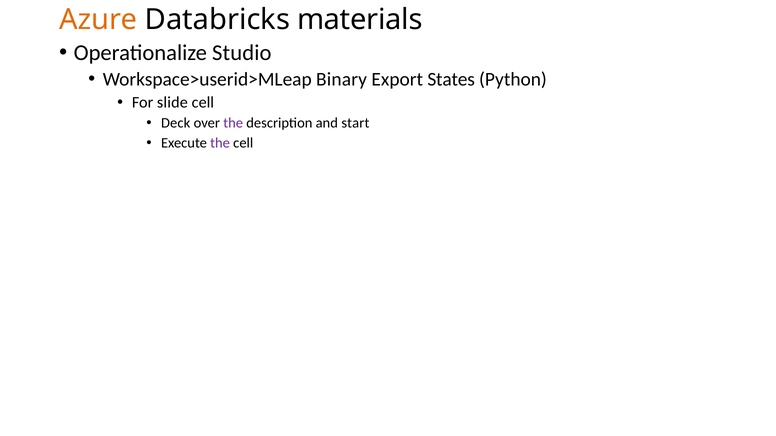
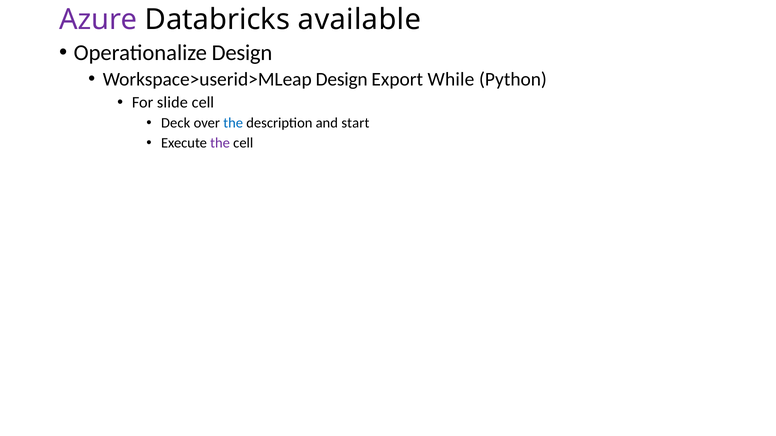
Azure colour: orange -> purple (98, 20)
materials: materials -> available (359, 20)
Operationalize Studio: Studio -> Design (242, 53)
Workspace>userid>MLeap Binary: Binary -> Design (342, 79)
States: States -> While (451, 79)
the colour: purple -> blue (233, 123)
